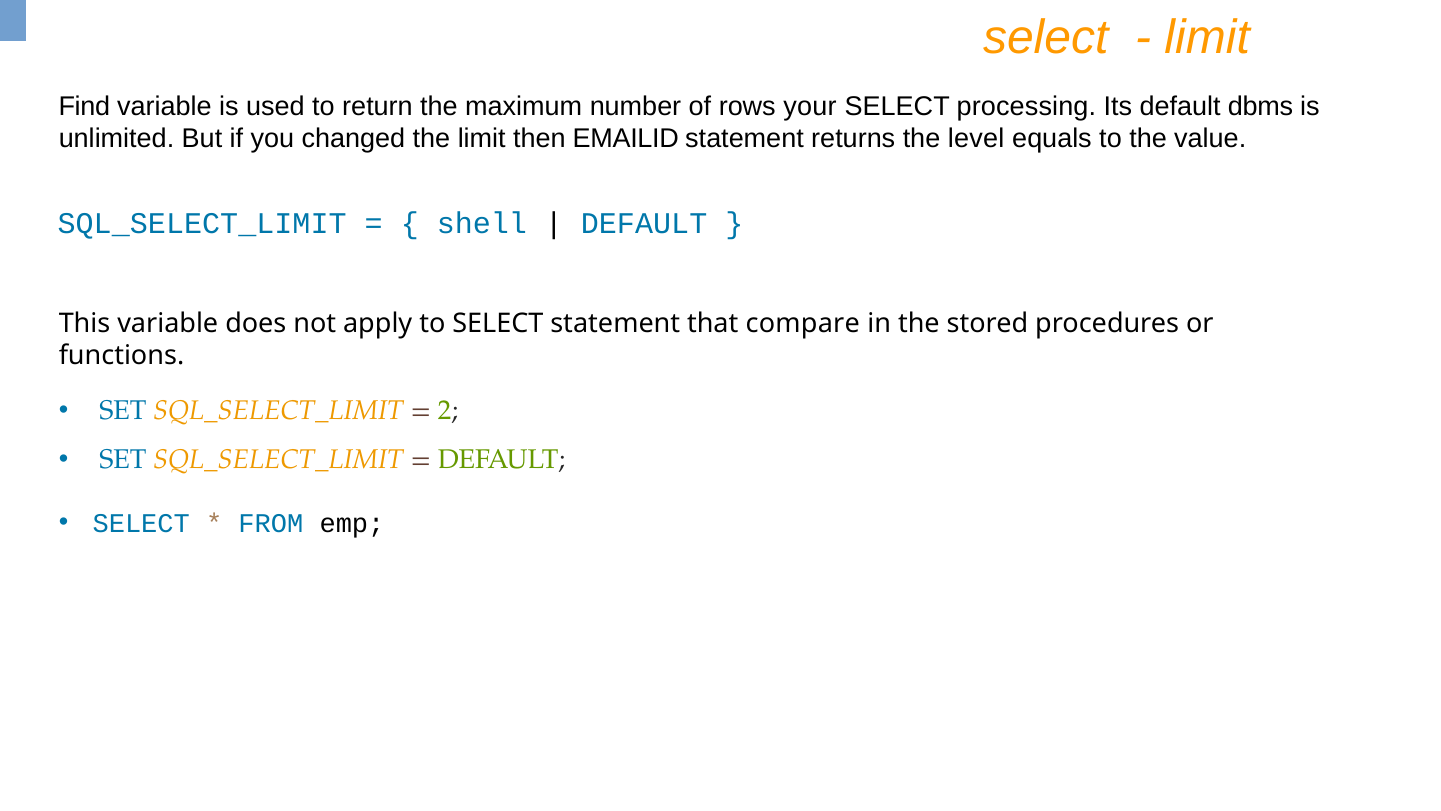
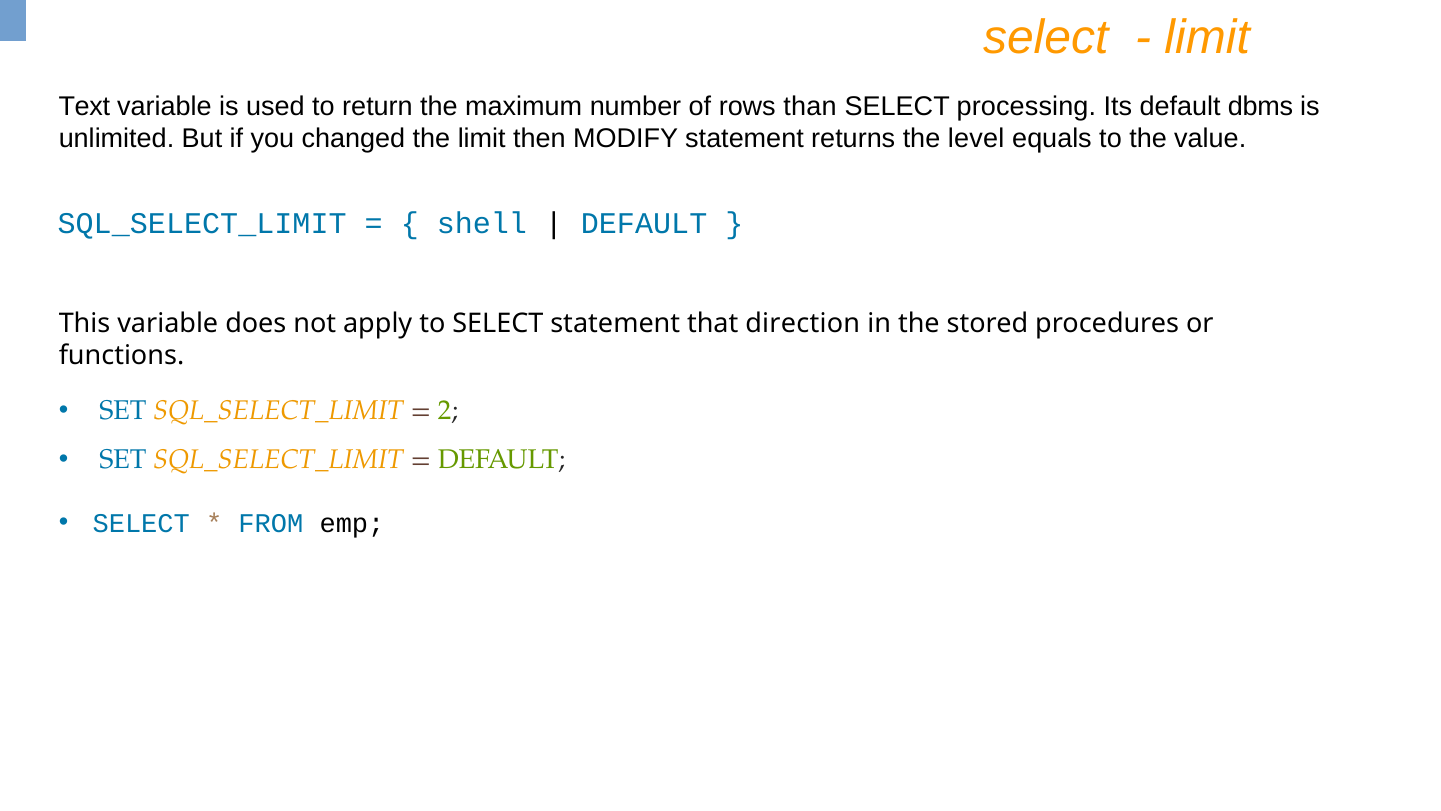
Find: Find -> Text (84, 106)
your: your -> than (810, 106)
EMAILID: EMAILID -> MODIFY (626, 139)
compare: compare -> direction (803, 323)
